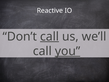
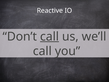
you underline: present -> none (68, 51)
